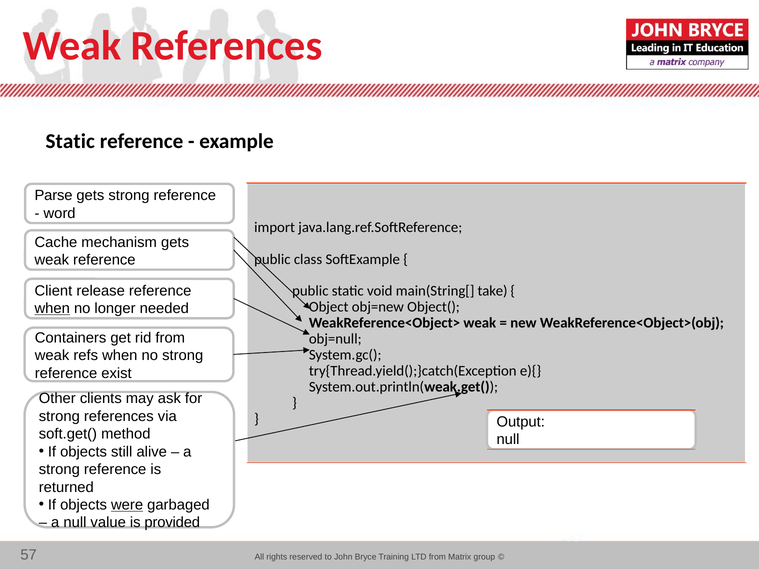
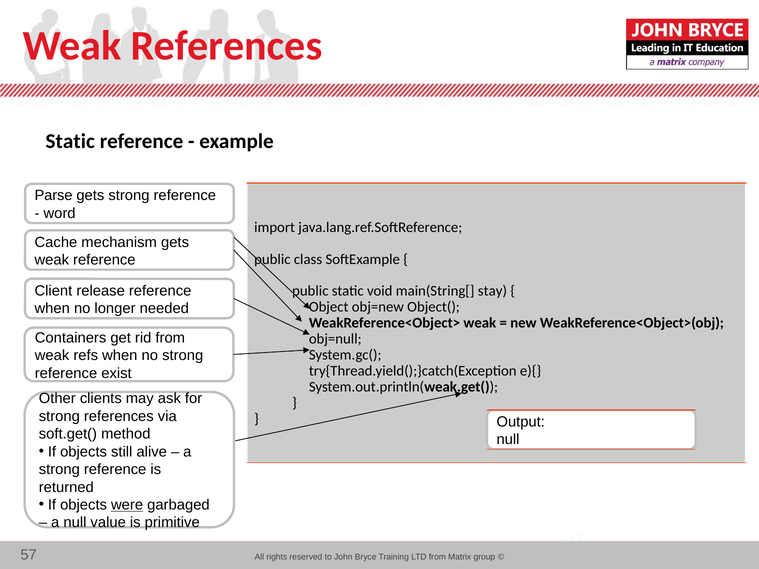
take: take -> stay (492, 291)
when underline: present -> none (52, 309)
provided: provided -> primitive (172, 523)
